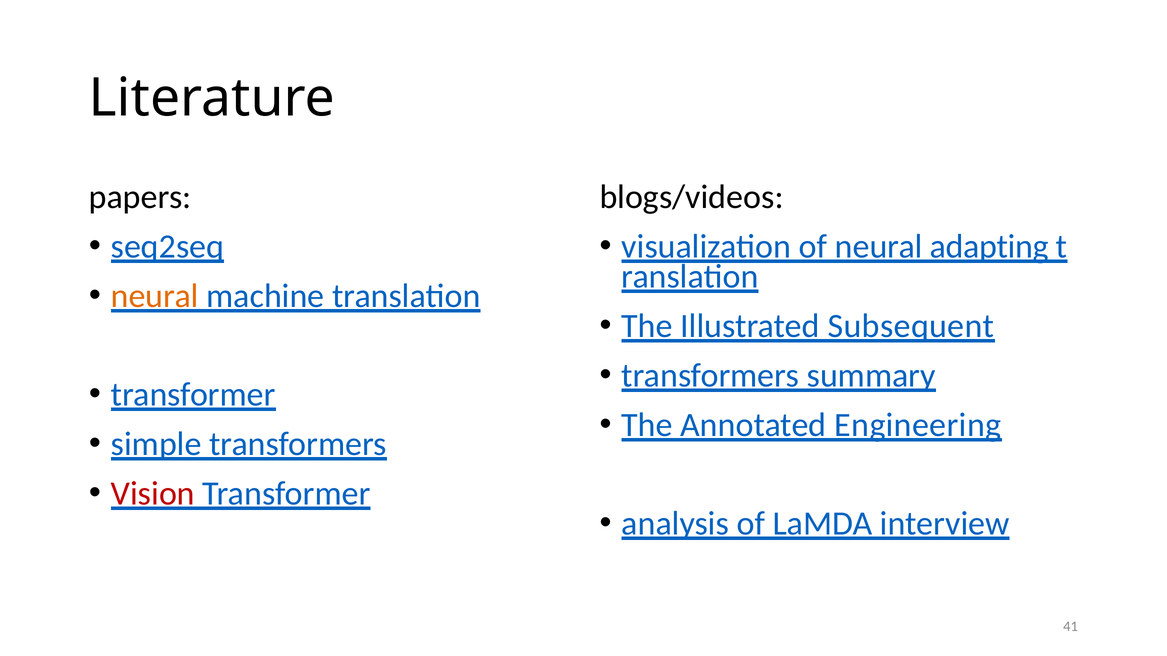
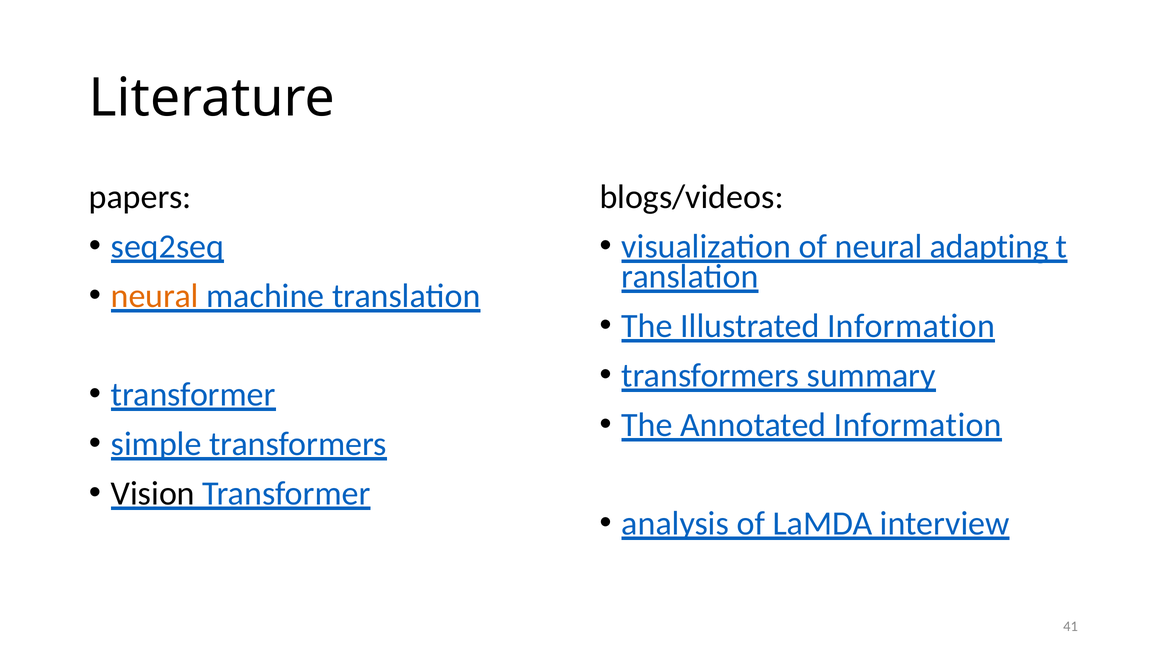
Illustrated Subsequent: Subsequent -> Information (911, 326)
Annotated Engineering: Engineering -> Information (918, 425)
Vision colour: red -> black (153, 494)
